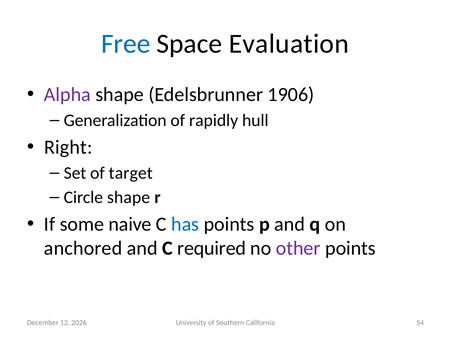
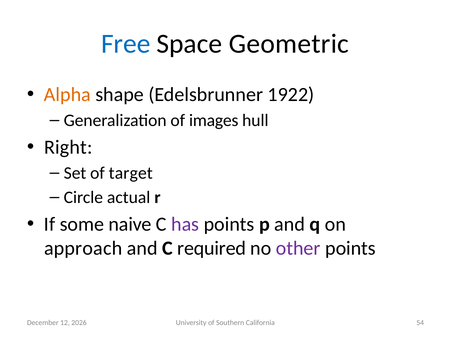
Evaluation: Evaluation -> Geometric (289, 44)
Alpha colour: purple -> orange (67, 95)
1906: 1906 -> 1922 (291, 95)
rapidly: rapidly -> images (214, 120)
Circle shape: shape -> actual (129, 198)
has colour: blue -> purple (185, 224)
anchored: anchored -> approach (83, 248)
